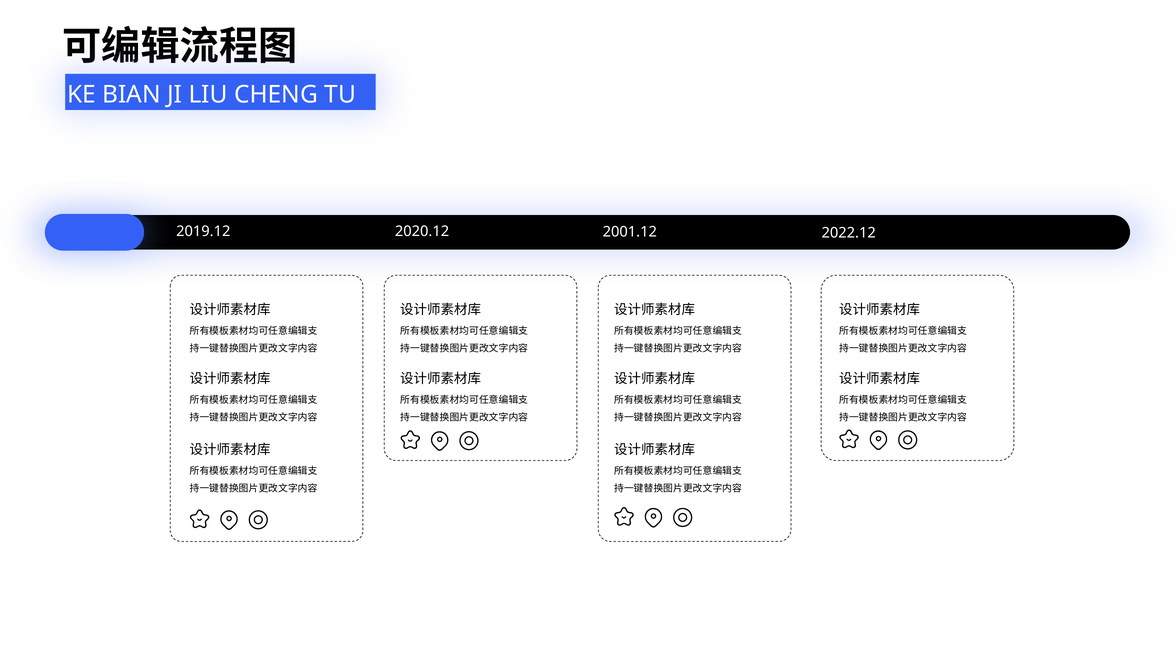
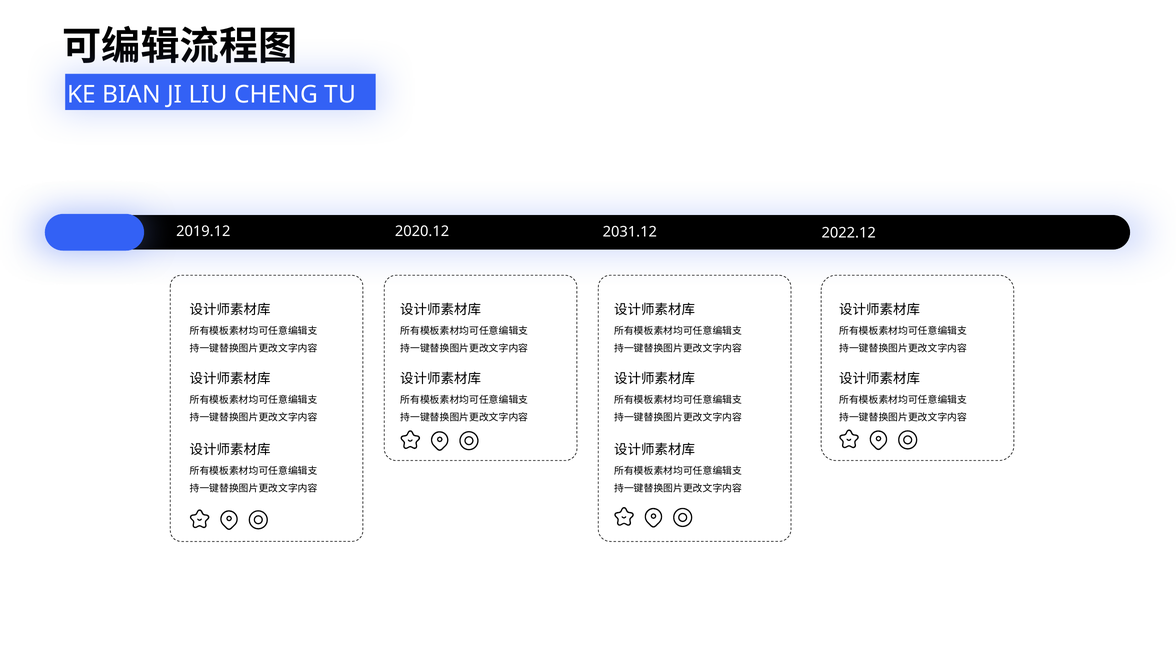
2001.12: 2001.12 -> 2031.12 (630, 232)
